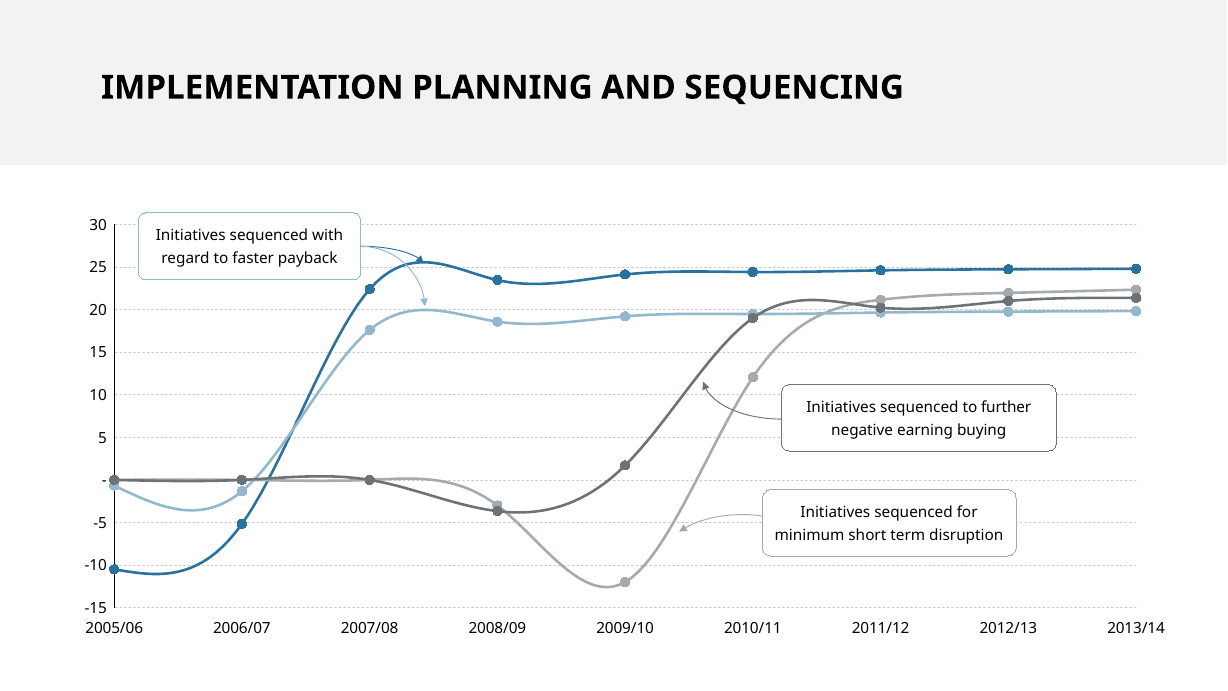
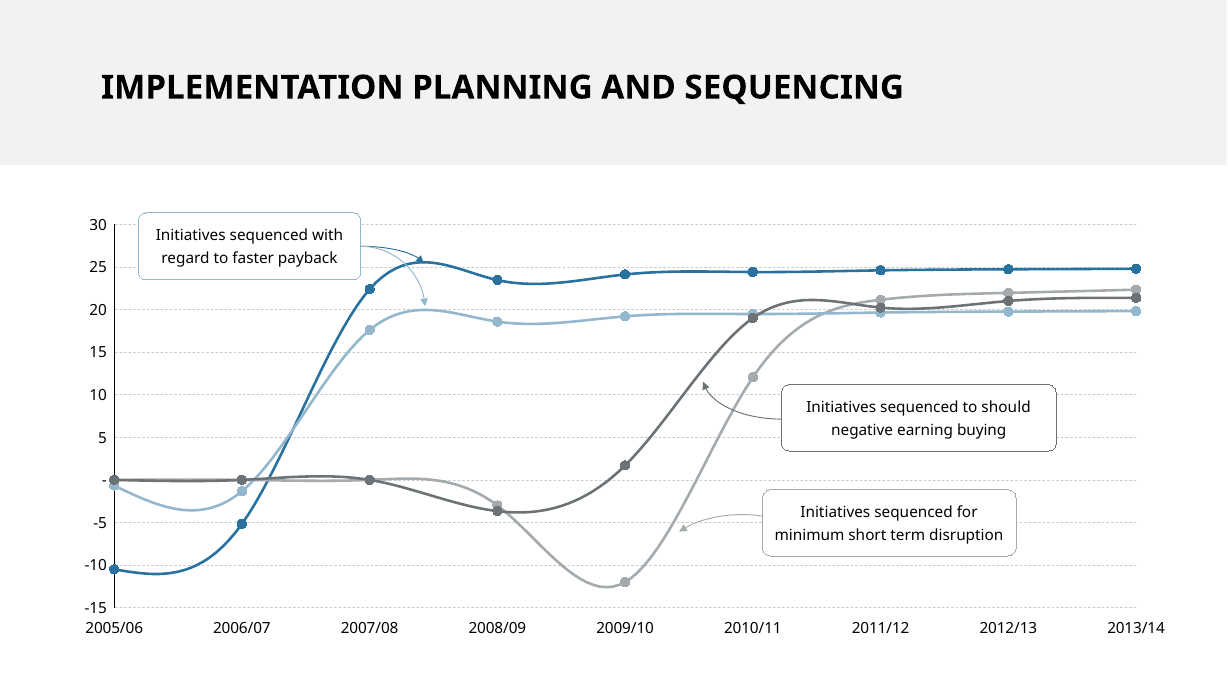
further: further -> should (1006, 407)
